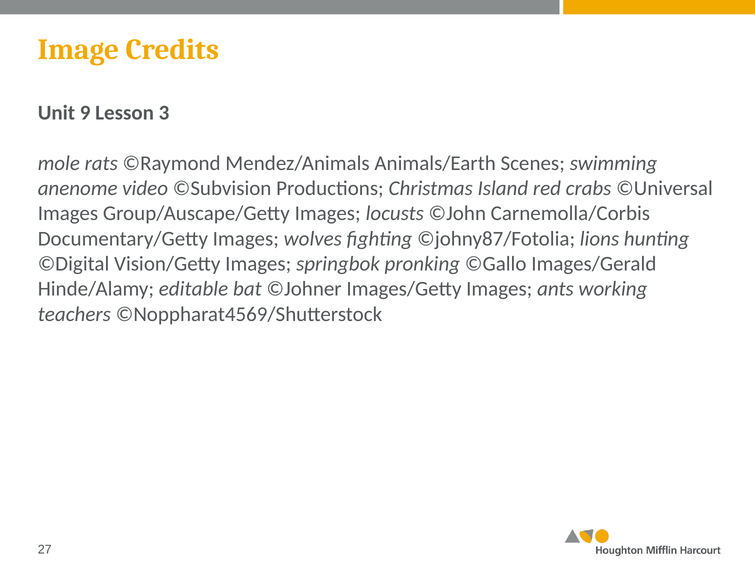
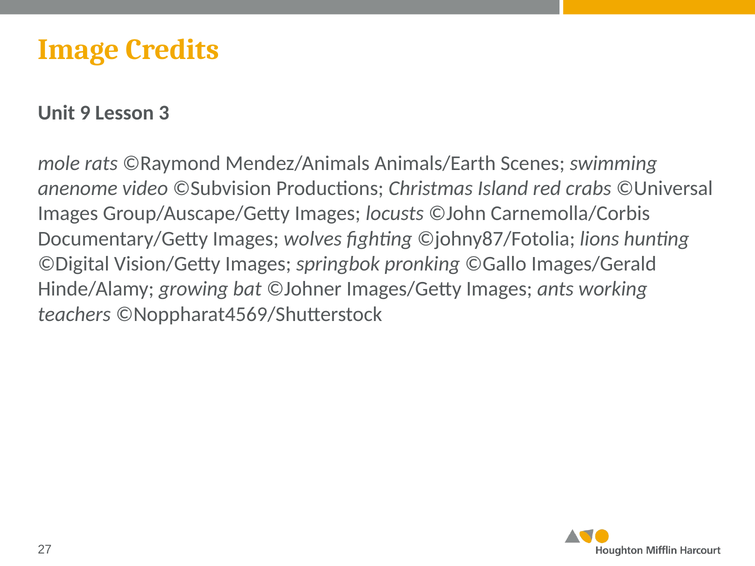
editable: editable -> growing (194, 289)
